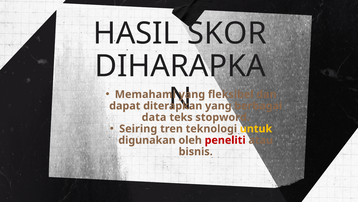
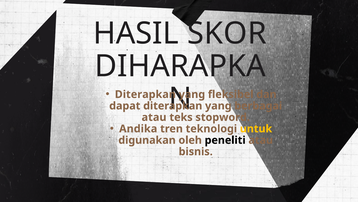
Memahami: Memahami -> Diterapkan (145, 94)
data: data -> atau (154, 117)
Seiring: Seiring -> Andika (138, 128)
peneliti colour: red -> black (225, 140)
